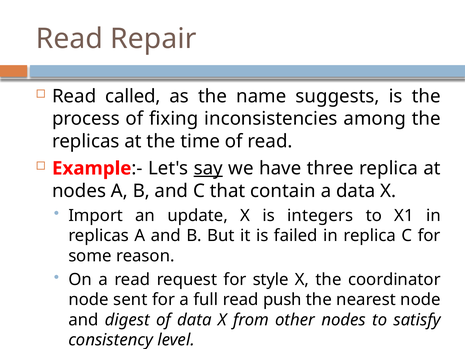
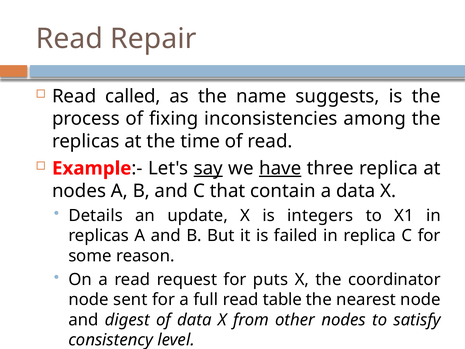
have underline: none -> present (280, 168)
Import: Import -> Details (96, 215)
style: style -> puts (271, 279)
push: push -> table (282, 300)
